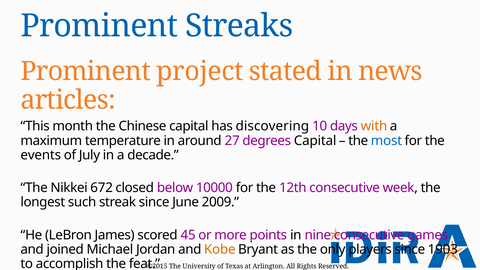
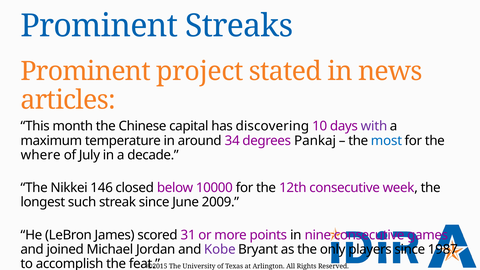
with colour: orange -> purple (374, 126)
27: 27 -> 34 (232, 141)
degrees Capital: Capital -> Pankaj (315, 141)
events: events -> where (41, 155)
672: 672 -> 146 (102, 188)
45: 45 -> 31 (188, 235)
Kobe colour: orange -> purple (220, 249)
1903: 1903 -> 1987 (443, 249)
